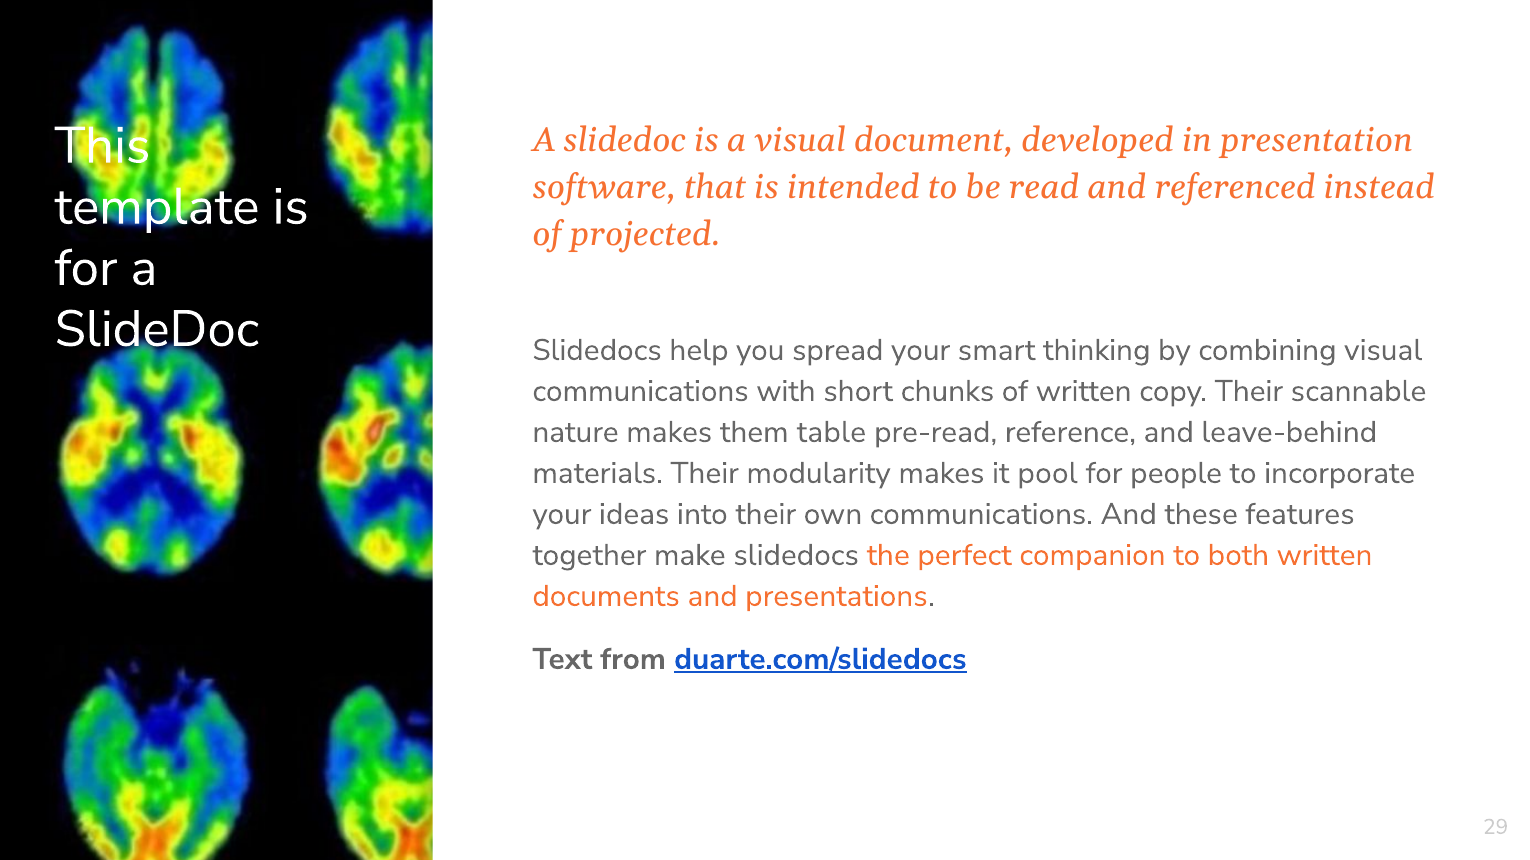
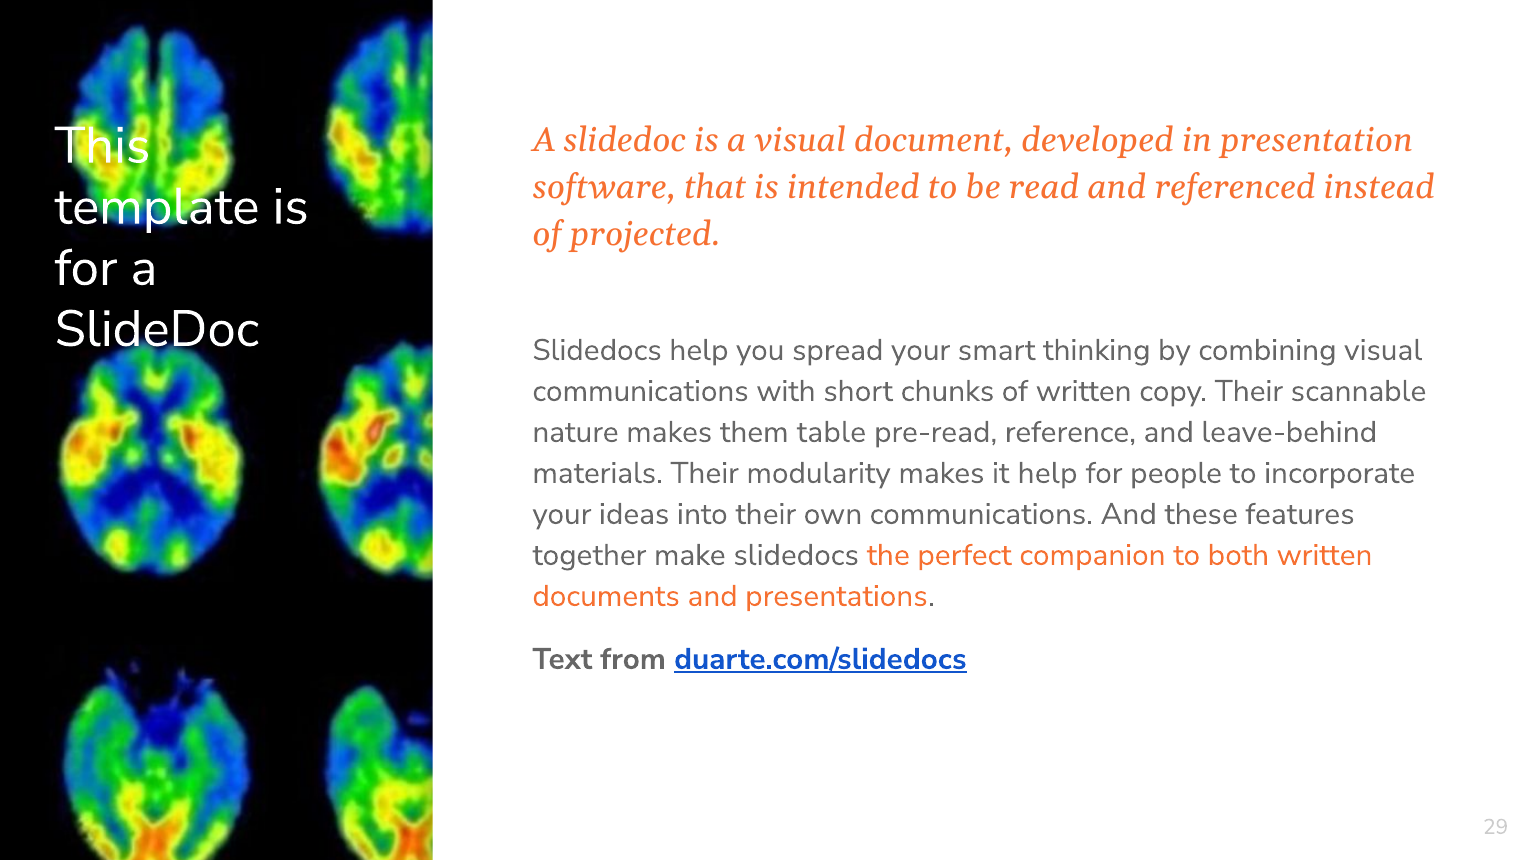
it pool: pool -> help (1048, 473)
